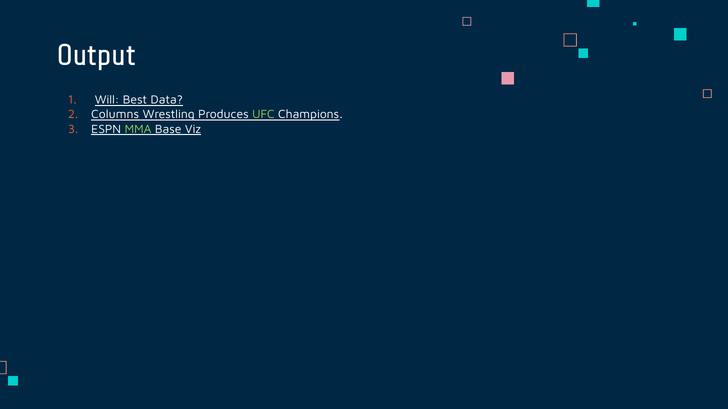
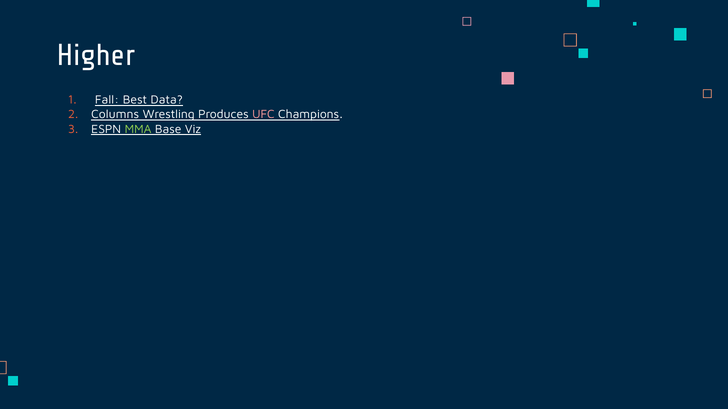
Output: Output -> Higher (96, 55)
Will: Will -> Fall (107, 100)
UFC colour: light green -> pink (263, 115)
